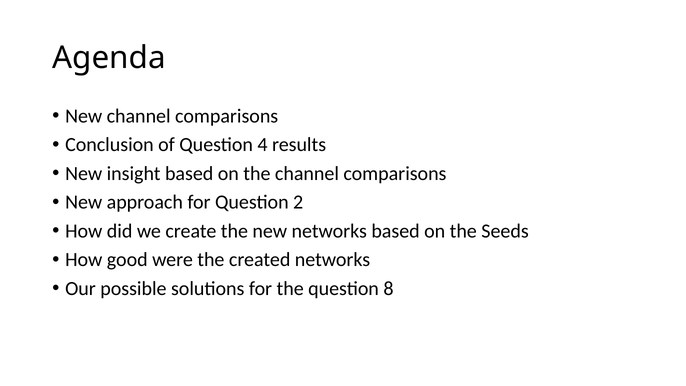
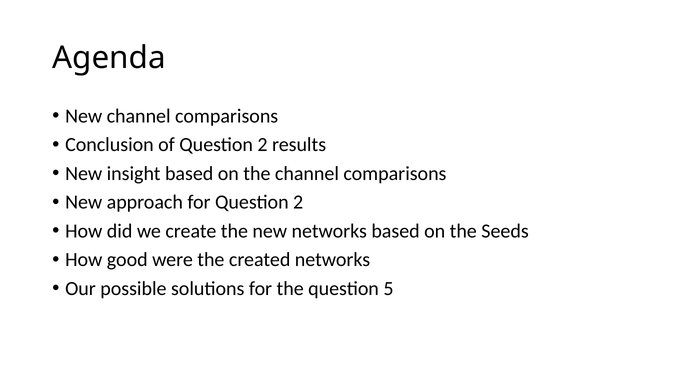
of Question 4: 4 -> 2 (263, 145)
8: 8 -> 5 (388, 289)
